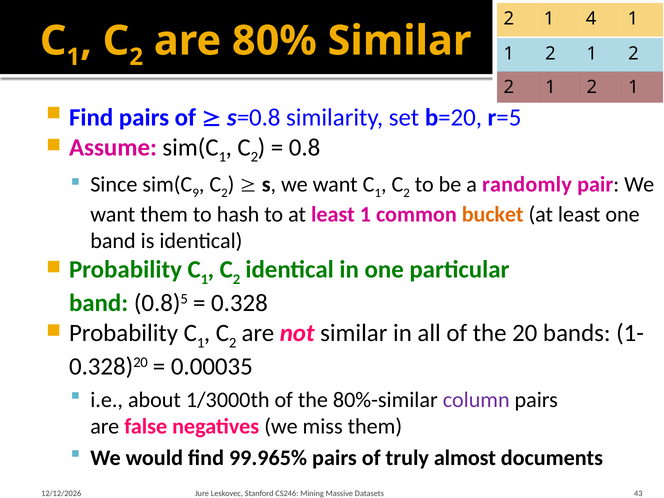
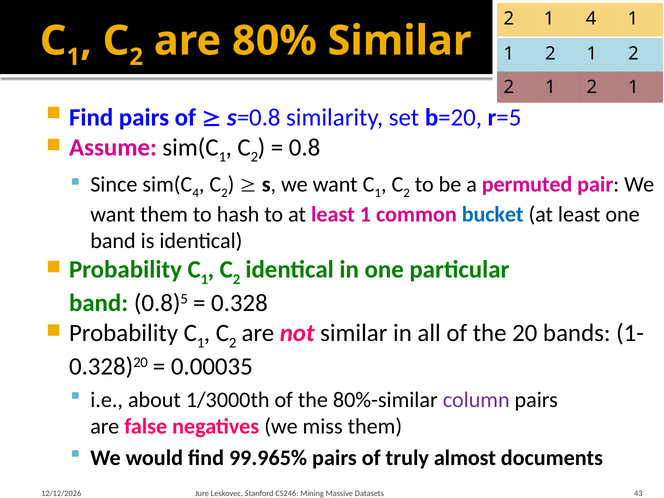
9: 9 -> 4 (196, 193)
randomly: randomly -> permuted (527, 184)
bucket colour: orange -> blue (493, 215)
